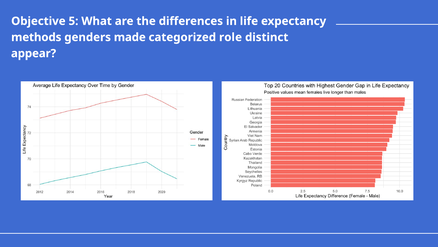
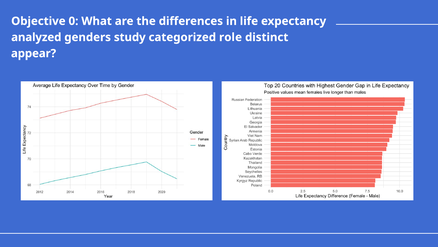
5: 5 -> 0 (73, 21)
methods: methods -> analyzed (36, 37)
made: made -> study (130, 37)
